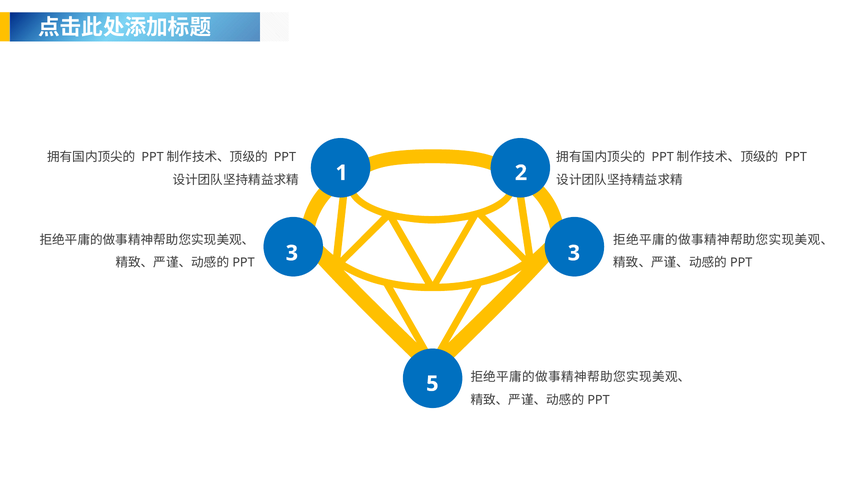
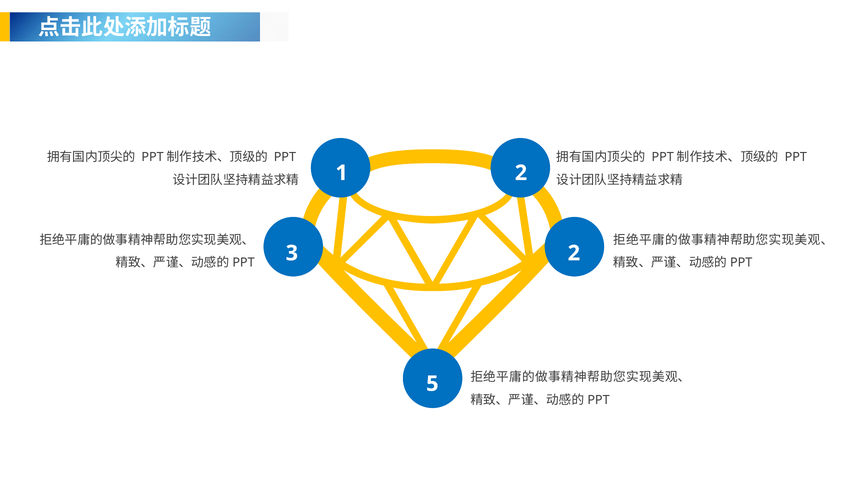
3 3: 3 -> 2 (574, 253)
